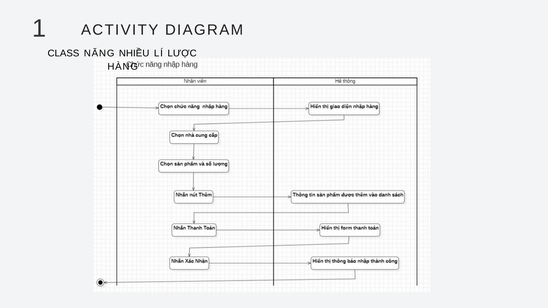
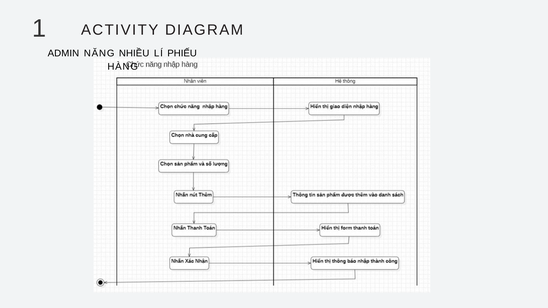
CLASS: CLASS -> ADMIN (63, 53)
LƯỢC: LƯỢC -> PHIẾU (182, 53)
